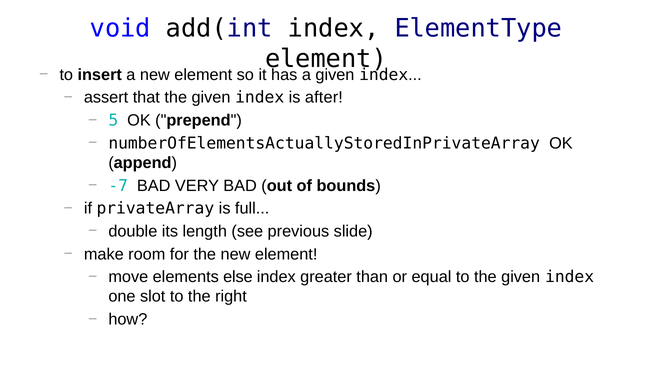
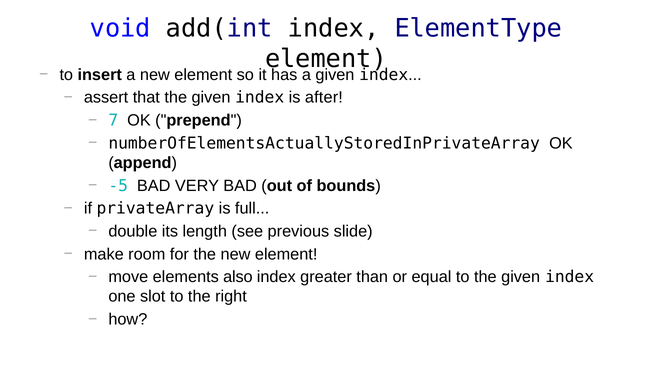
5: 5 -> 7 (113, 120)
-7: -7 -> -5 (118, 186)
else: else -> also (238, 277)
